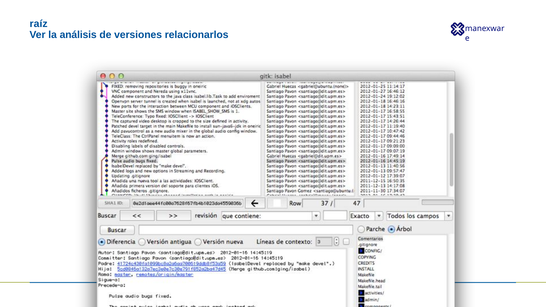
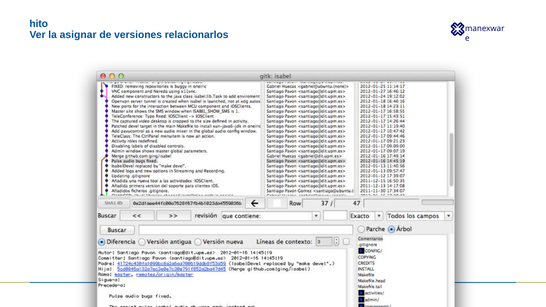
raíz: raíz -> hito (39, 24)
análisis: análisis -> asignar (78, 35)
